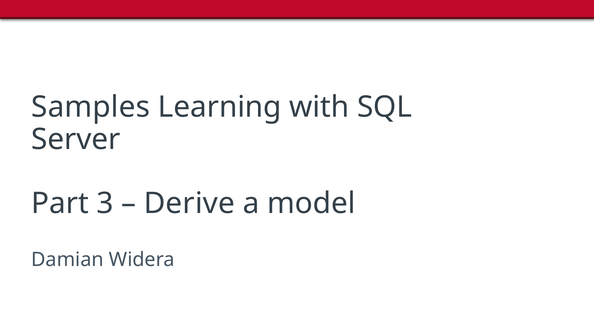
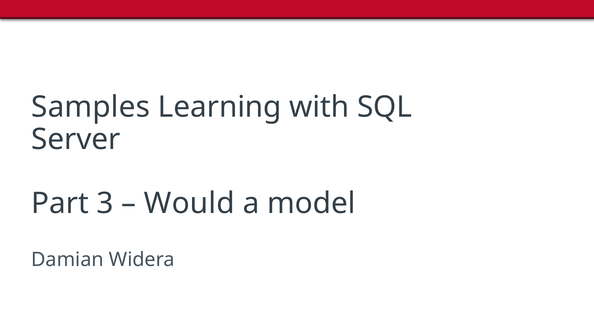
Derive: Derive -> Would (189, 203)
